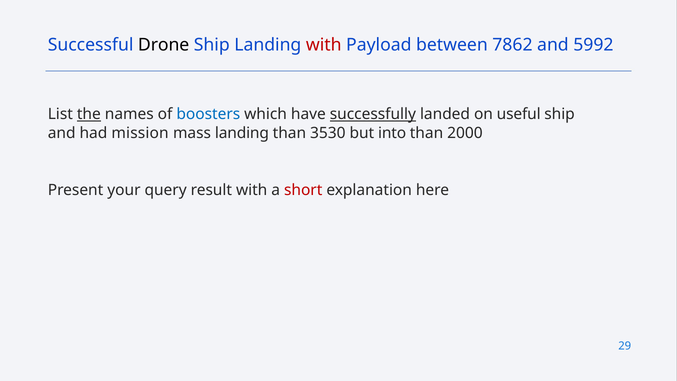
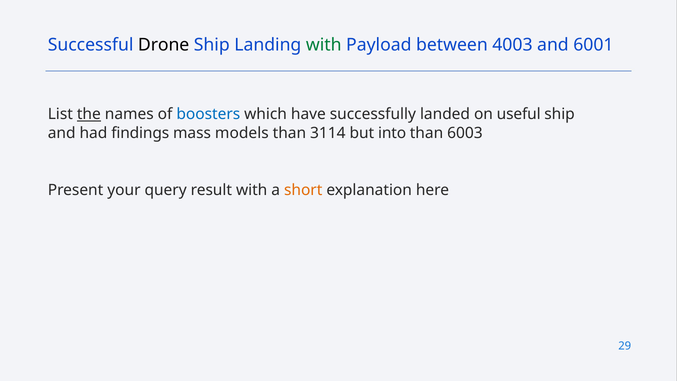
with colour: red -> green (324, 45)
7862: 7862 -> 4003 (512, 45)
5992: 5992 -> 6001 (593, 45)
successfully underline: present -> none (373, 114)
mission: mission -> findings (140, 133)
mass landing: landing -> models (242, 133)
3530: 3530 -> 3114 (328, 133)
2000: 2000 -> 6003 (465, 133)
short colour: red -> orange (303, 190)
